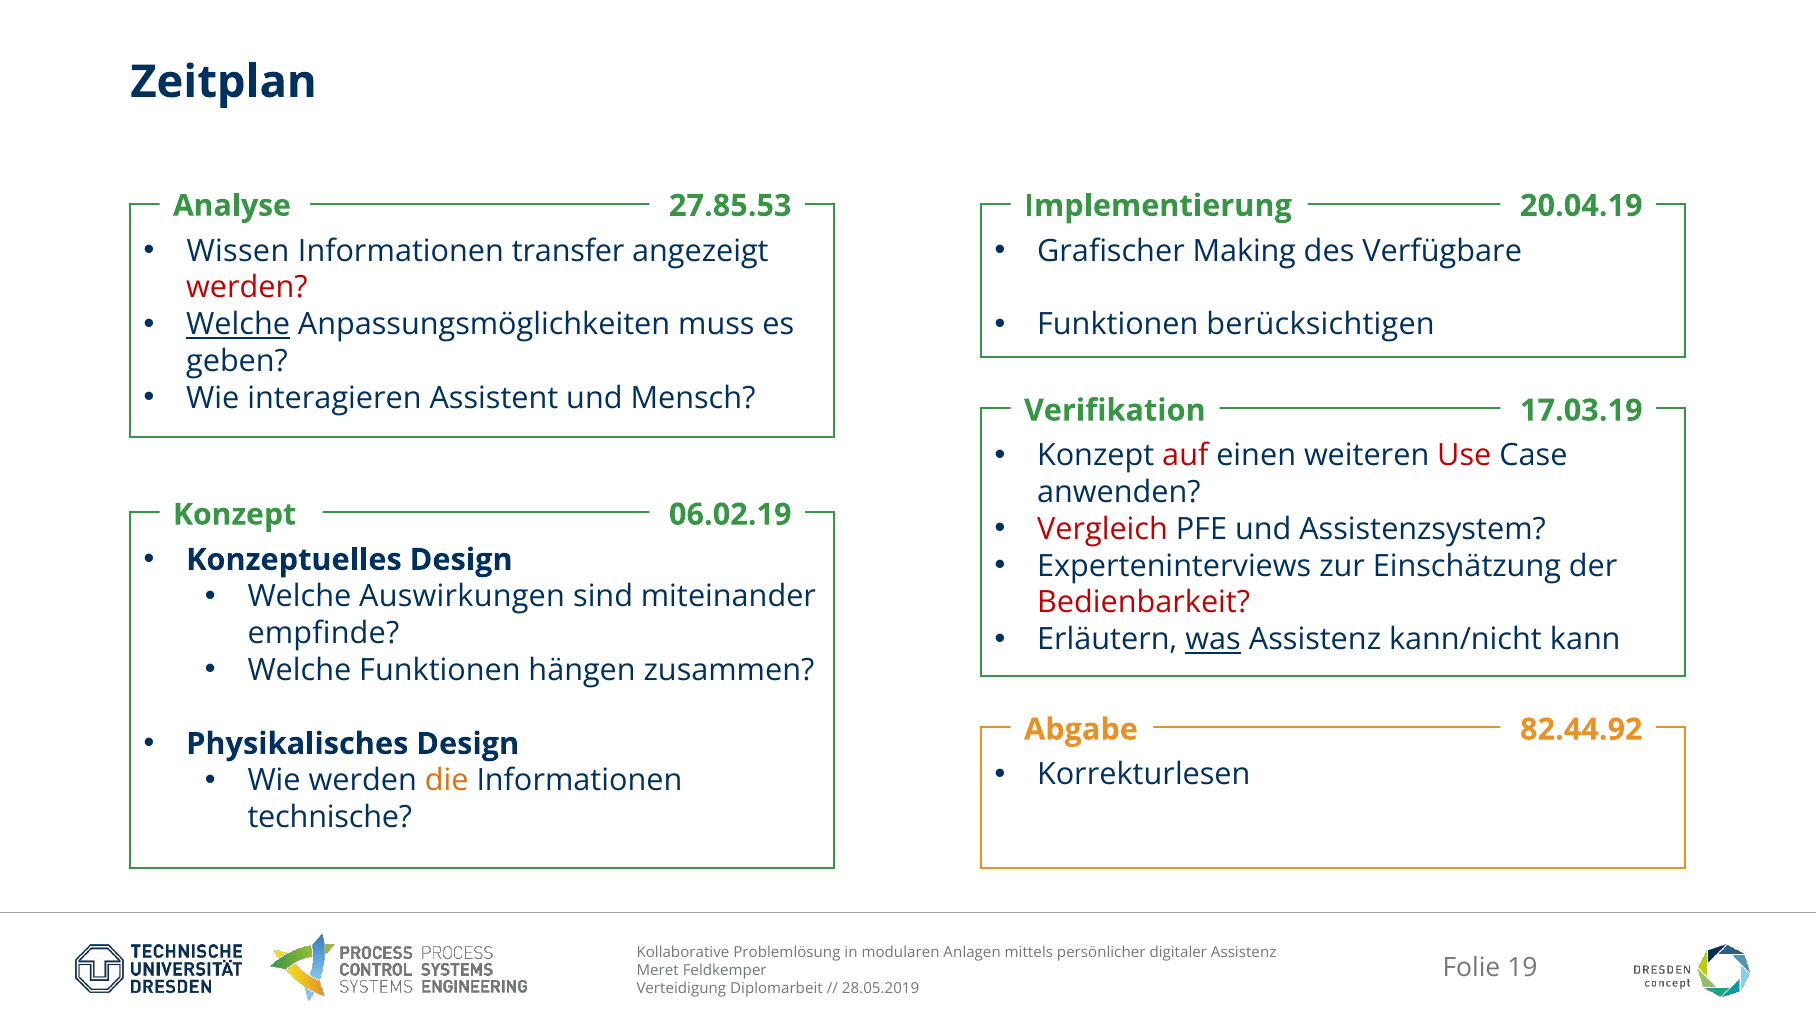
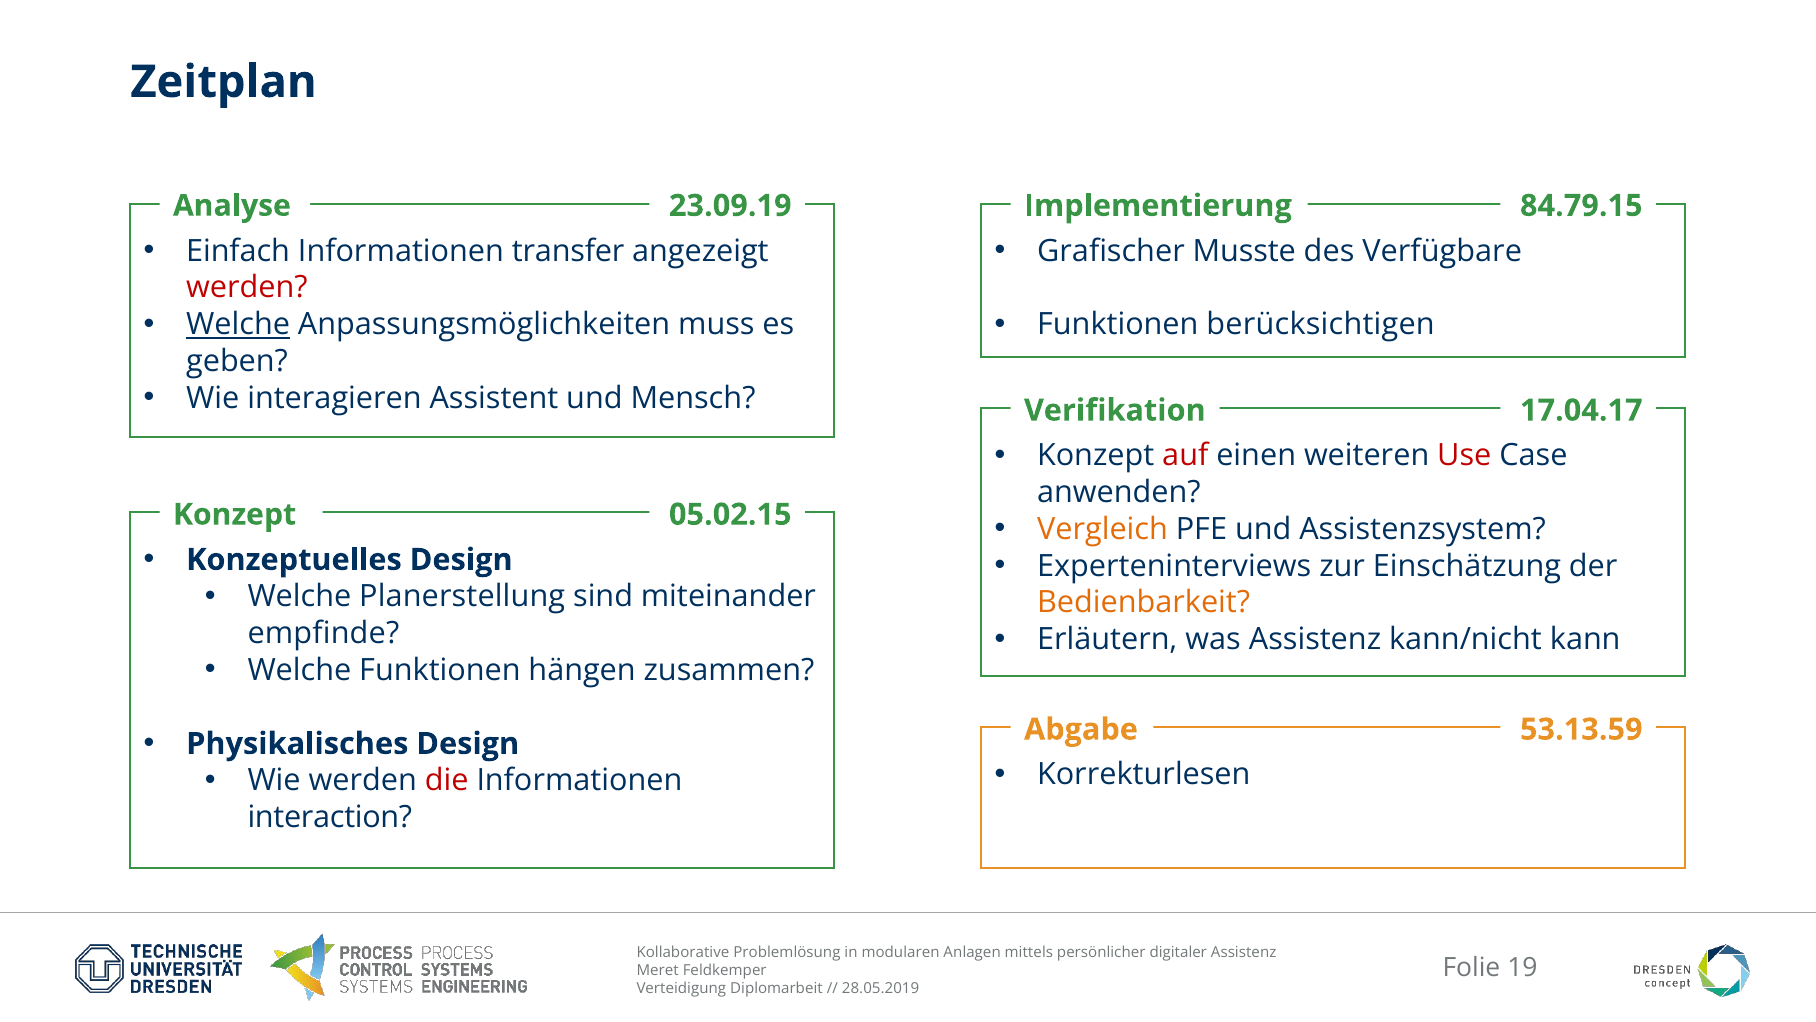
20.04.19: 20.04.19 -> 84.79.15 (1581, 206)
27.85.53: 27.85.53 -> 23.09.19 (730, 206)
Wissen: Wissen -> Einfach (238, 251)
Making: Making -> Musste (1244, 251)
17.03.19: 17.03.19 -> 17.04.17 (1581, 410)
06.02.19: 06.02.19 -> 05.02.15 (730, 514)
Vergleich colour: red -> orange (1103, 529)
Auswirkungen: Auswirkungen -> Planerstellung (462, 596)
Bedienbarkeit colour: red -> orange (1144, 603)
was underline: present -> none (1213, 639)
82.44.92: 82.44.92 -> 53.13.59 (1581, 729)
die colour: orange -> red (447, 780)
technische: technische -> interaction (330, 817)
